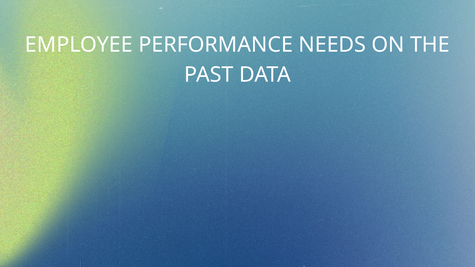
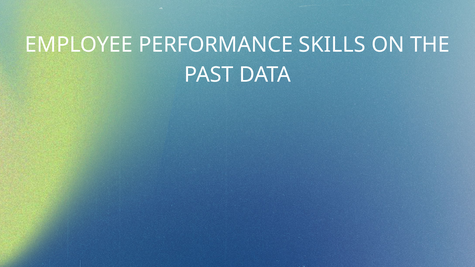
NEEDS: NEEDS -> SKILLS (332, 45)
